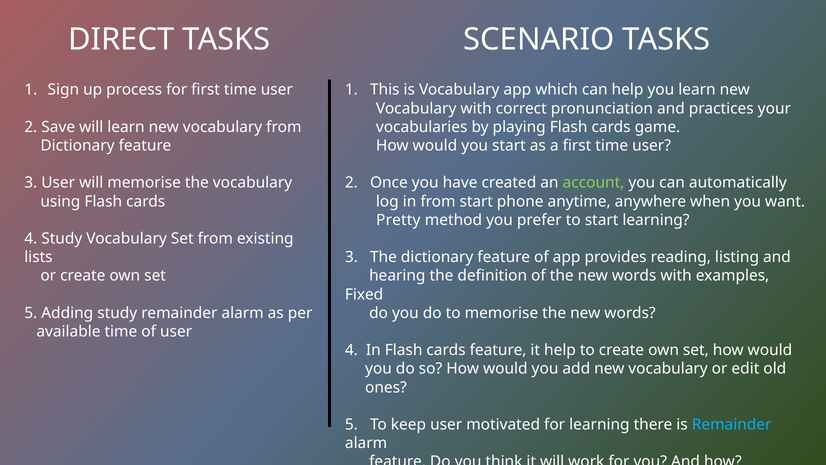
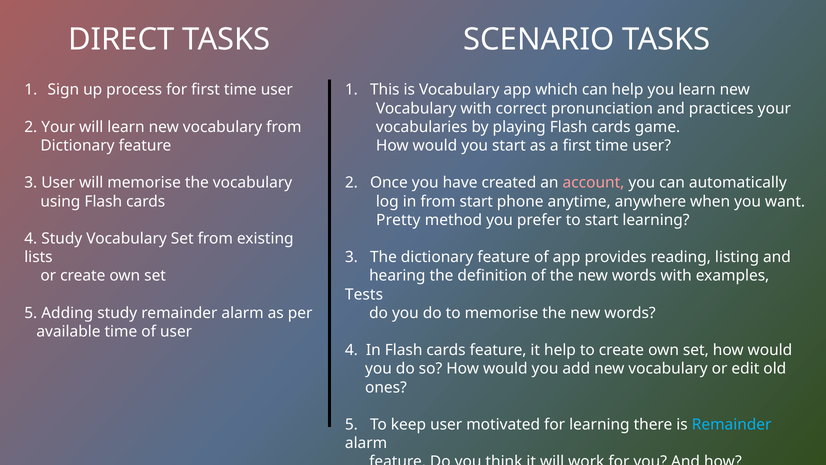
2 Save: Save -> Your (58, 127)
account colour: light green -> pink (593, 183)
Fixed: Fixed -> Tests (364, 294)
